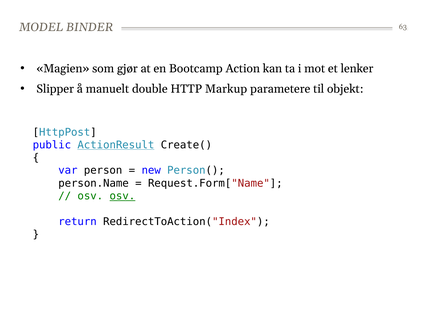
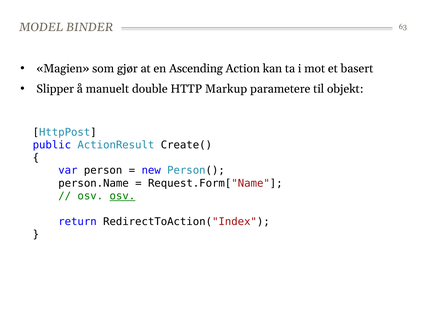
Bootcamp: Bootcamp -> Ascending (196, 69)
lenker: lenker -> basert (357, 69)
ActionResult underline: present -> none (116, 145)
